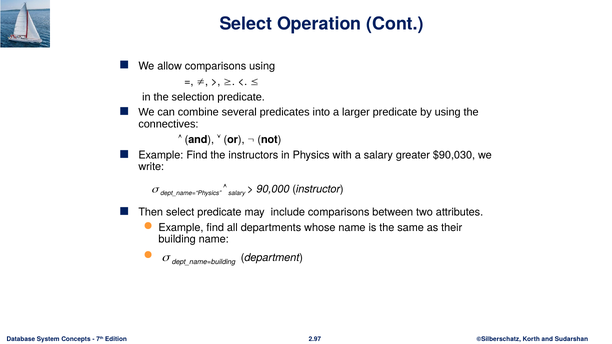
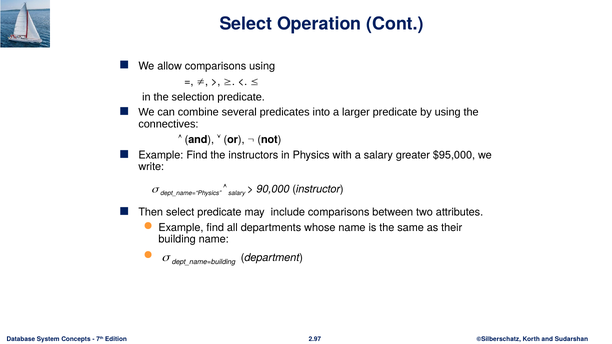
$90,030: $90,030 -> $95,000 (454, 155)
